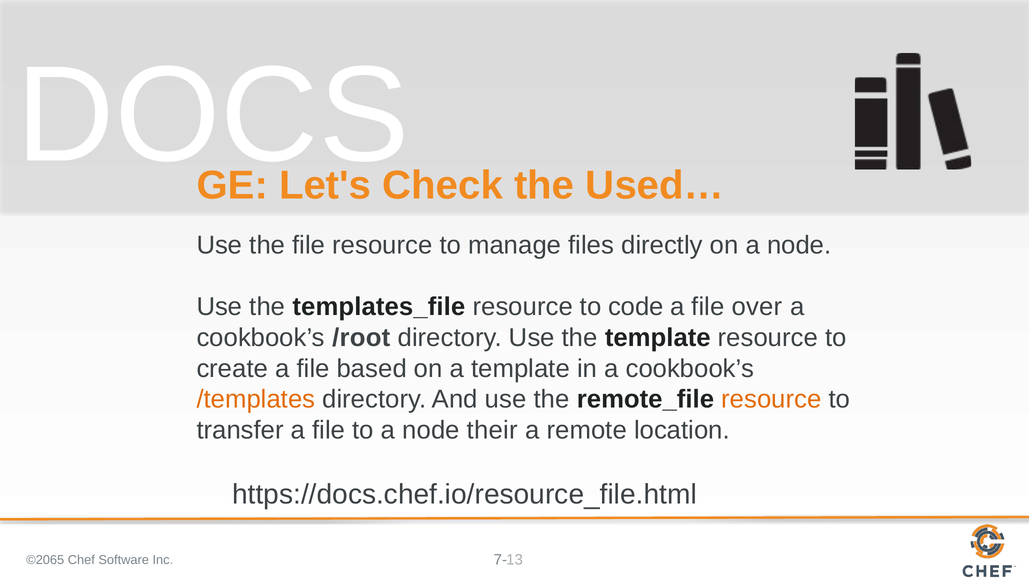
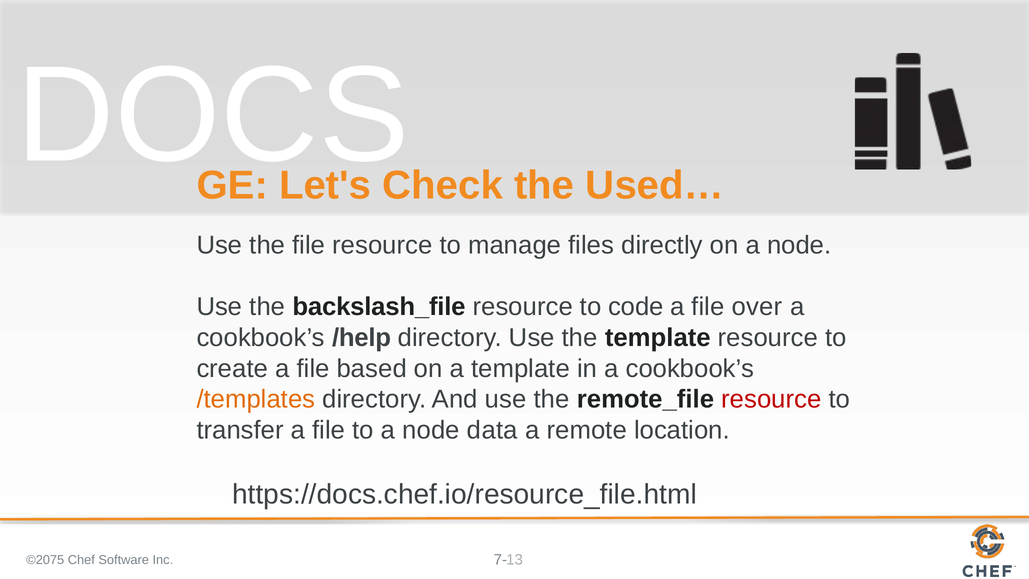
templates_file: templates_file -> backslash_file (379, 307)
/root: /root -> /help (362, 338)
resource colour: orange -> red (771, 399)
their: their -> data (492, 430)
©2065: ©2065 -> ©2075 (45, 560)
